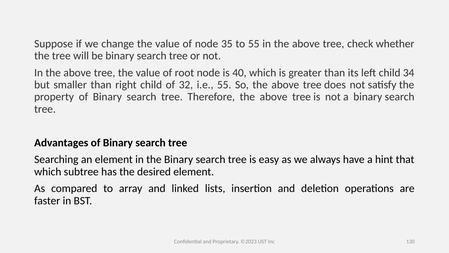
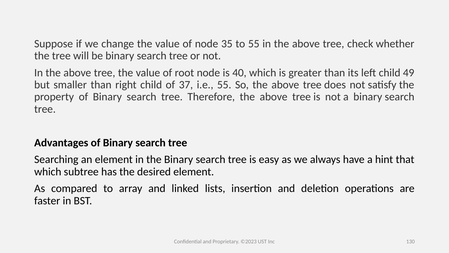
34: 34 -> 49 (409, 72)
32: 32 -> 37 (186, 85)
